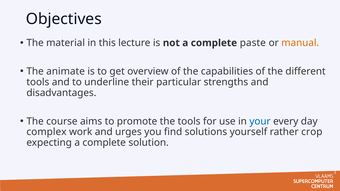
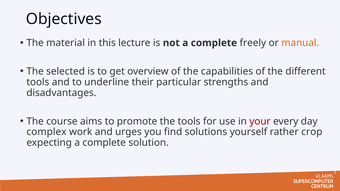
paste: paste -> freely (253, 43)
animate: animate -> selected (66, 71)
your colour: blue -> red (260, 121)
